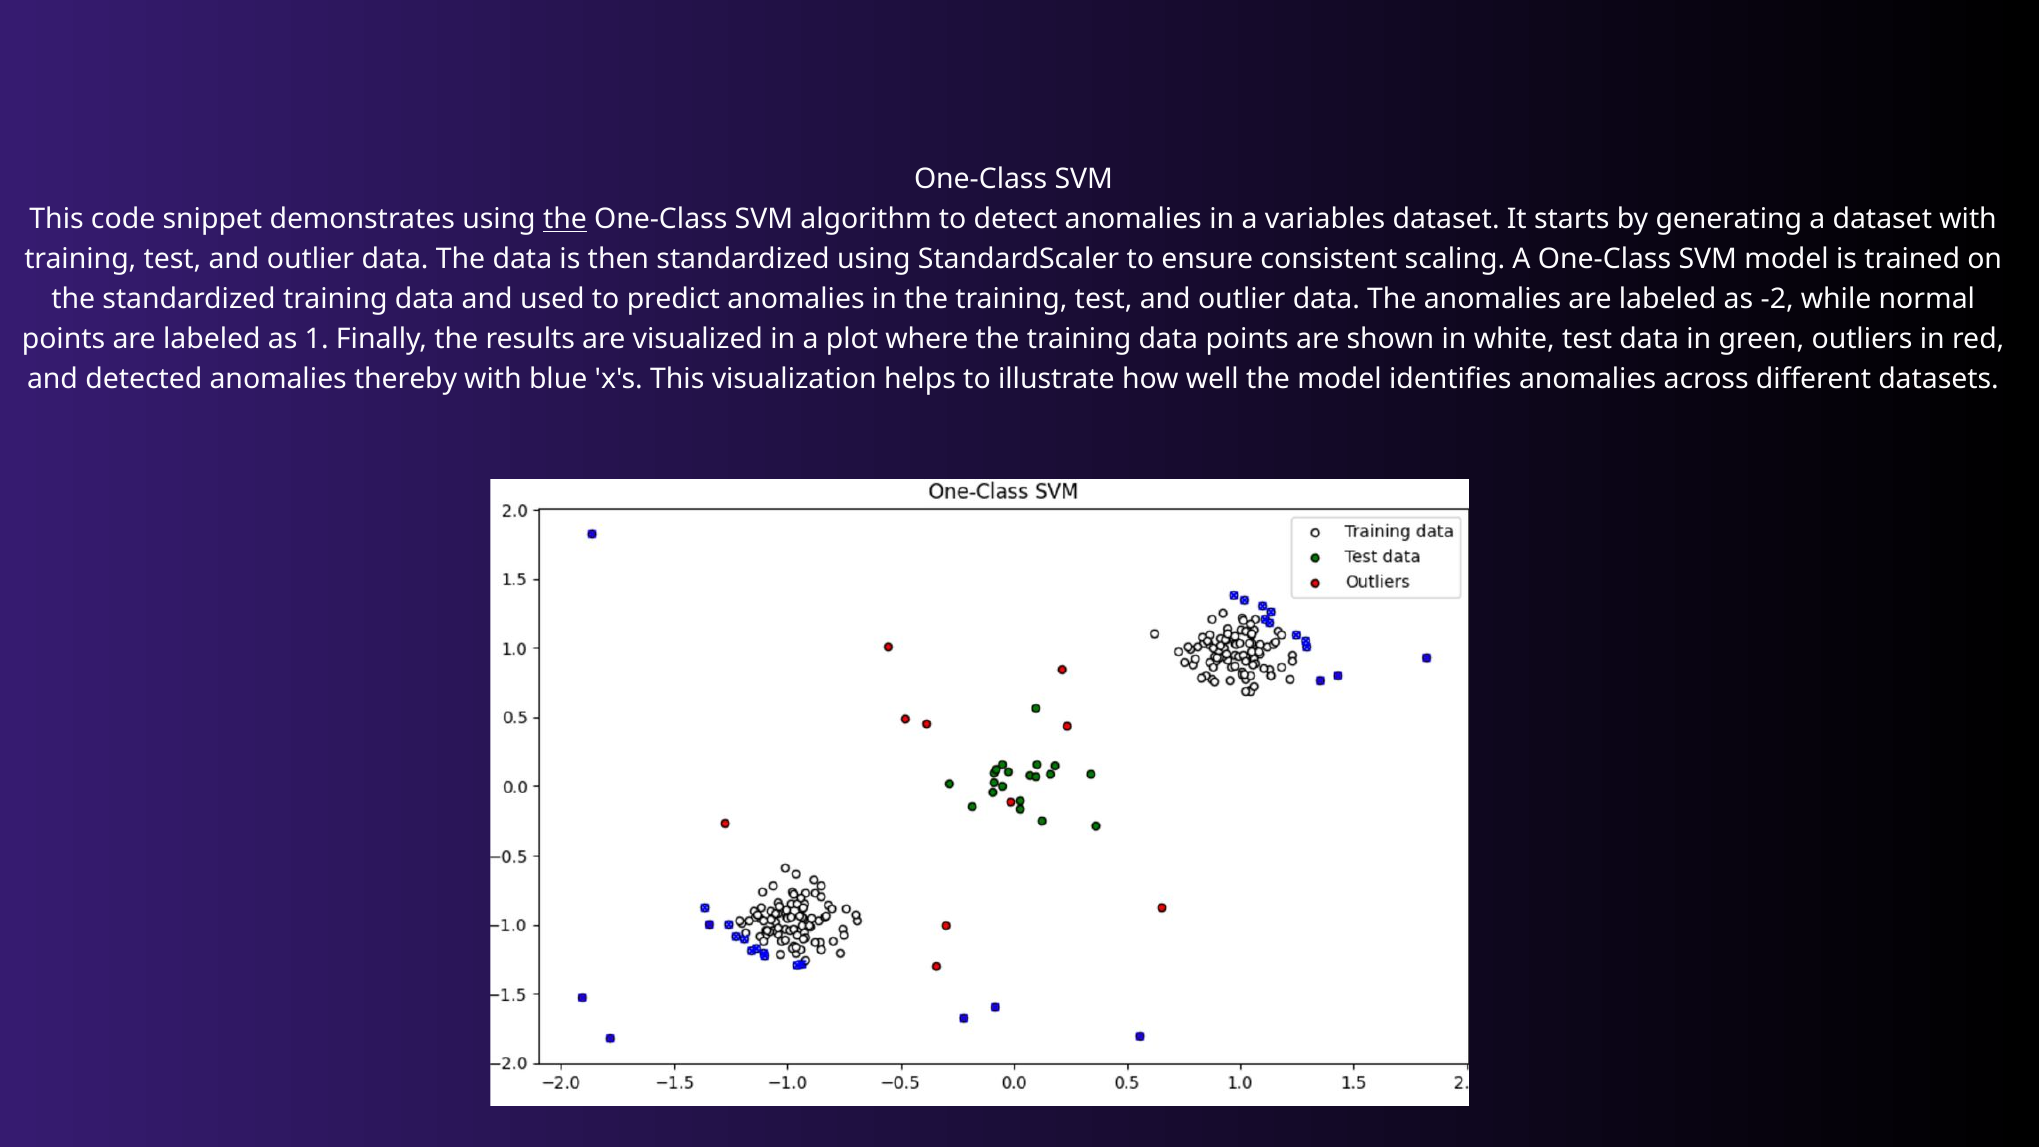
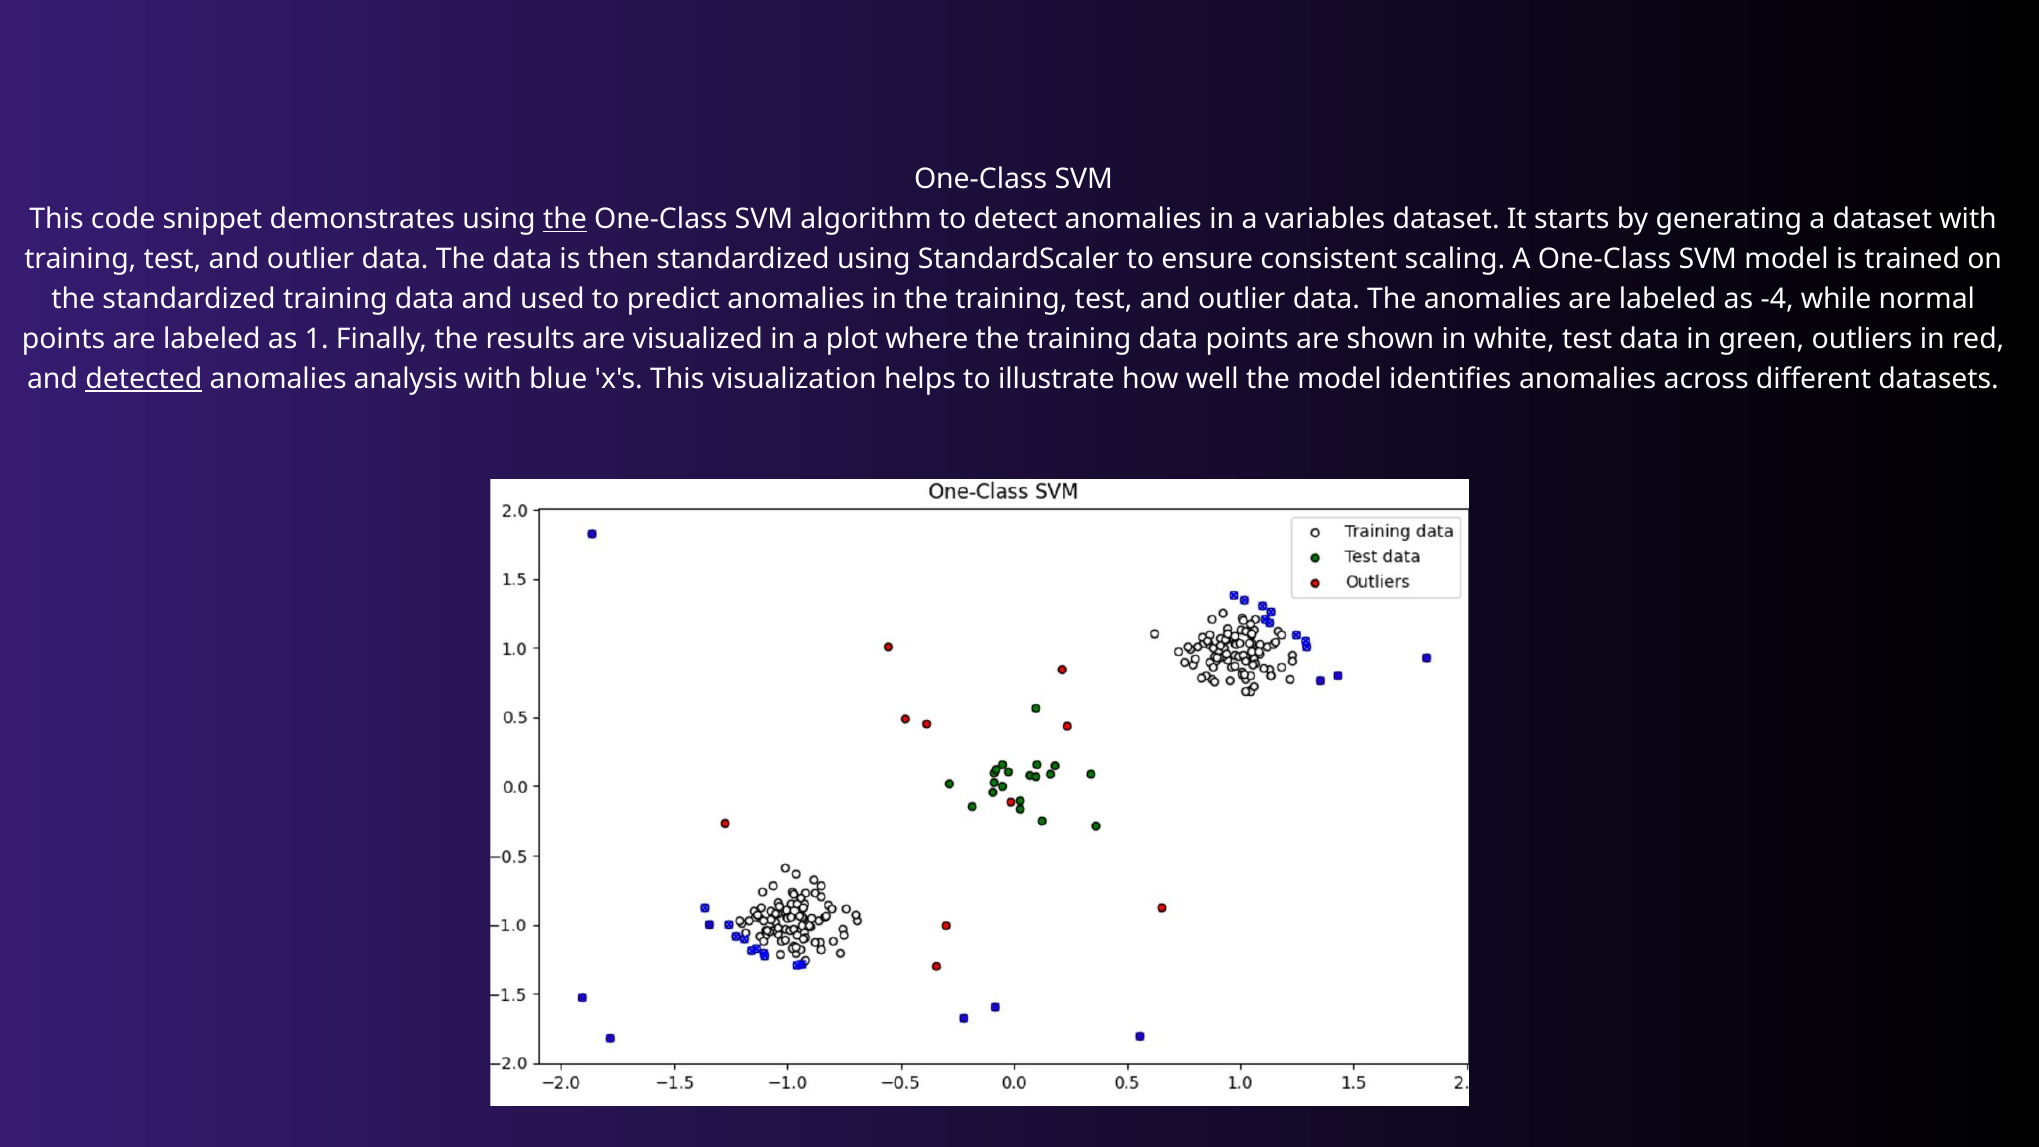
-2: -2 -> -4 (1777, 299)
detected underline: none -> present (144, 379)
thereby: thereby -> analysis (406, 379)
